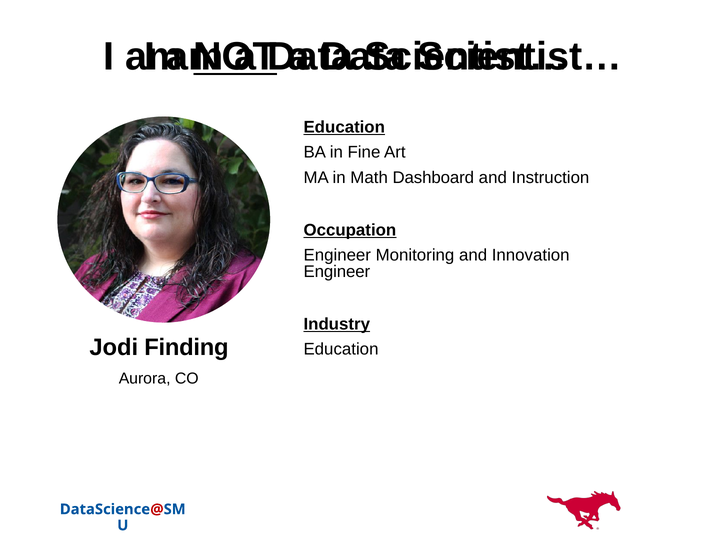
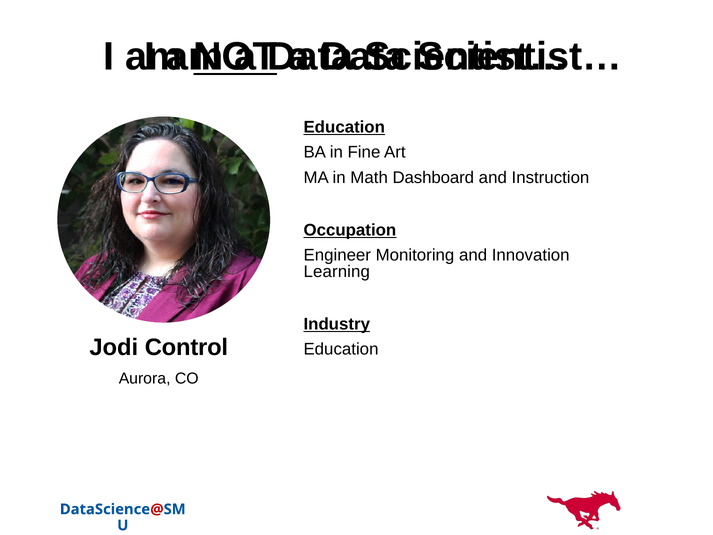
Engineer: Engineer -> Learning (337, 272)
Finding: Finding -> Control (186, 347)
